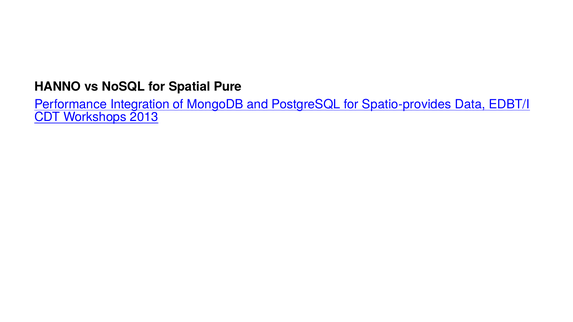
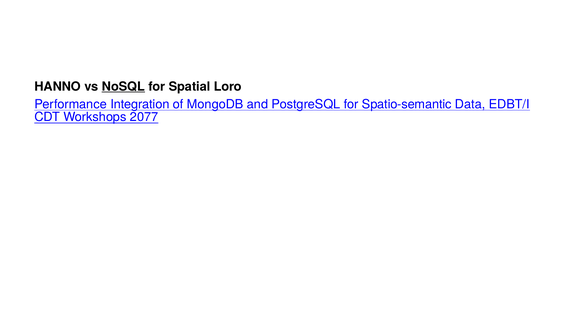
NoSQL underline: none -> present (123, 87)
Pure: Pure -> Loro (228, 87)
Spatio-provides: Spatio-provides -> Spatio-semantic (407, 104)
2013: 2013 -> 2077 (144, 117)
